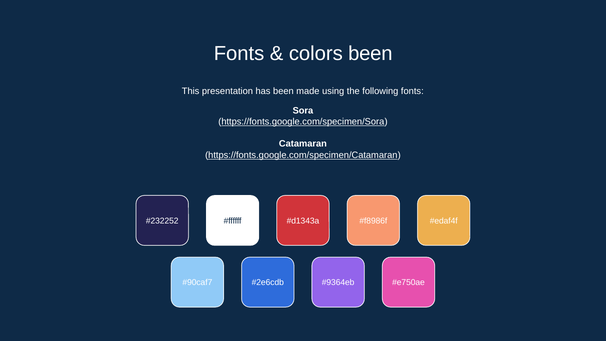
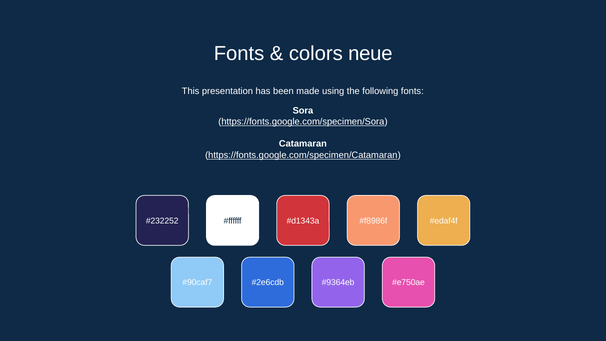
colors been: been -> neue (370, 53)
